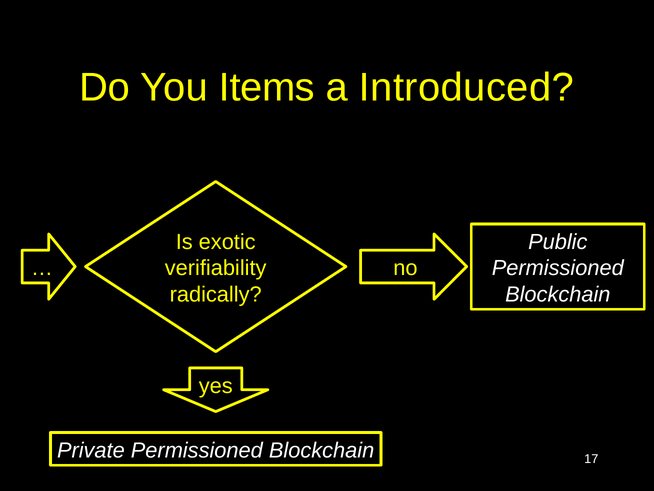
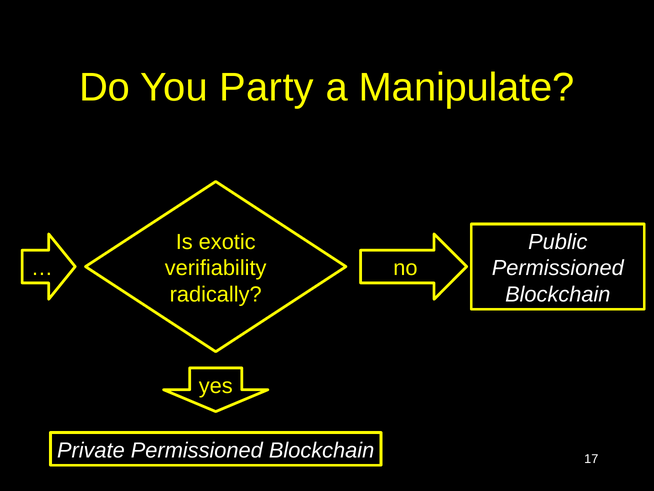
Items: Items -> Party (267, 87)
Introduced: Introduced -> Manipulate (467, 87)
